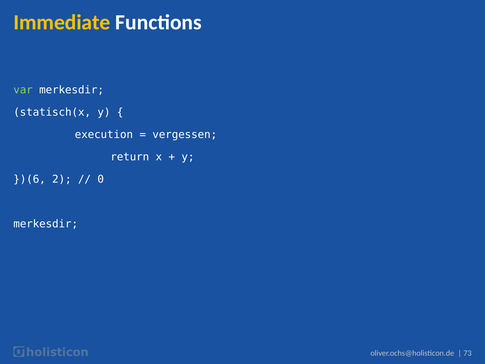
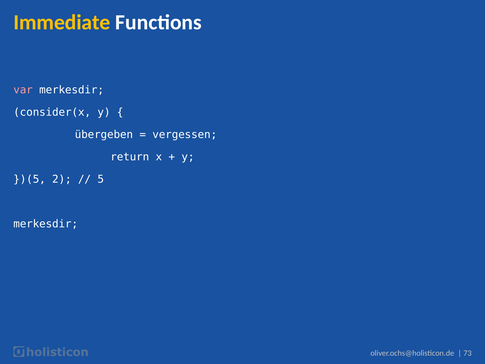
var colour: light green -> pink (23, 90)
statisch(x: statisch(x -> consider(x (52, 112)
execution: execution -> übergeben (104, 134)
})(6: })(6 -> })(5 (30, 179)
0: 0 -> 5 (101, 179)
